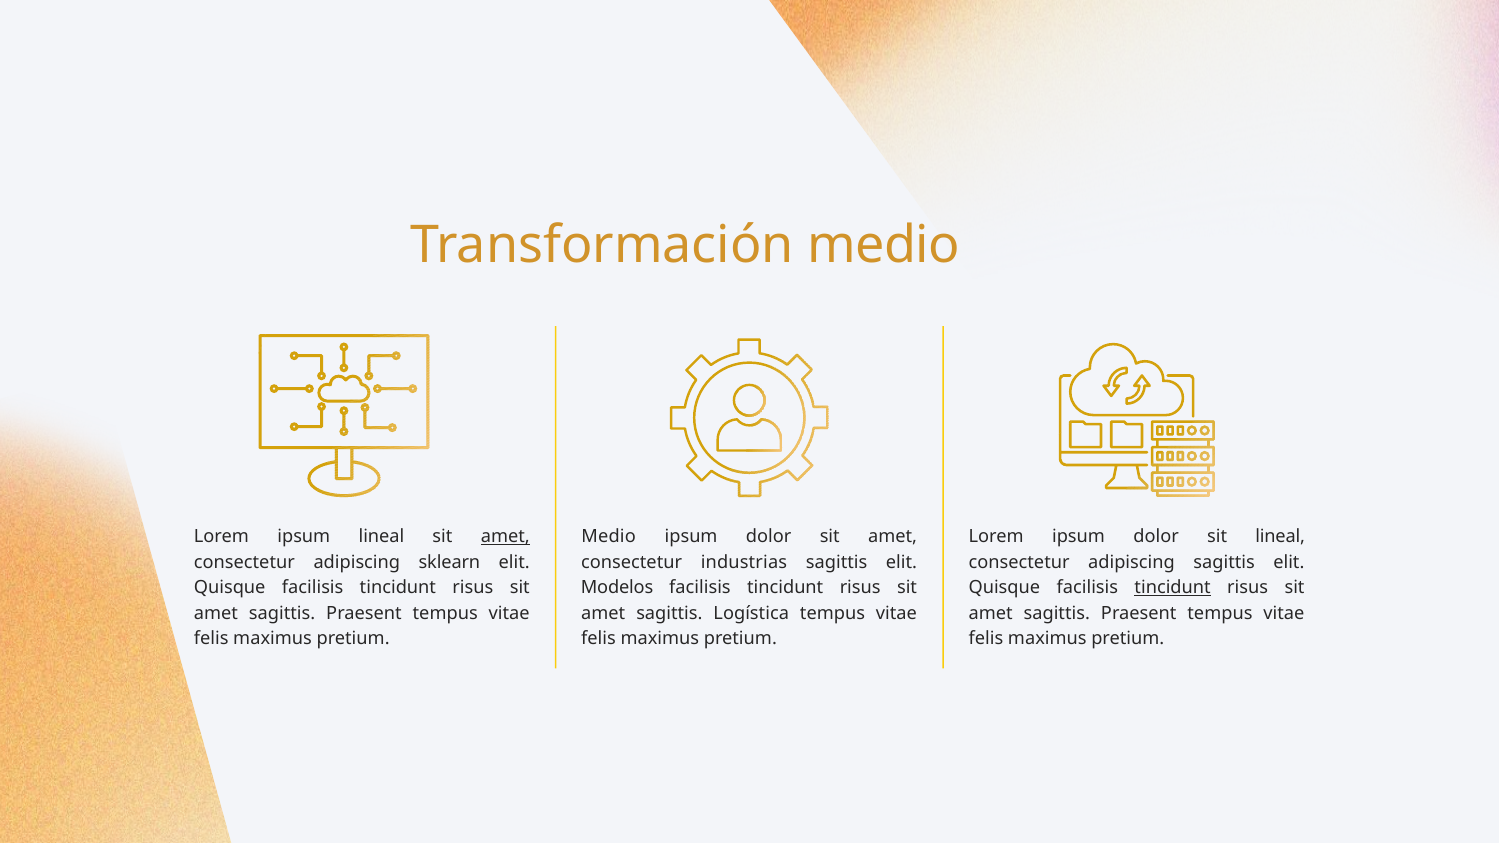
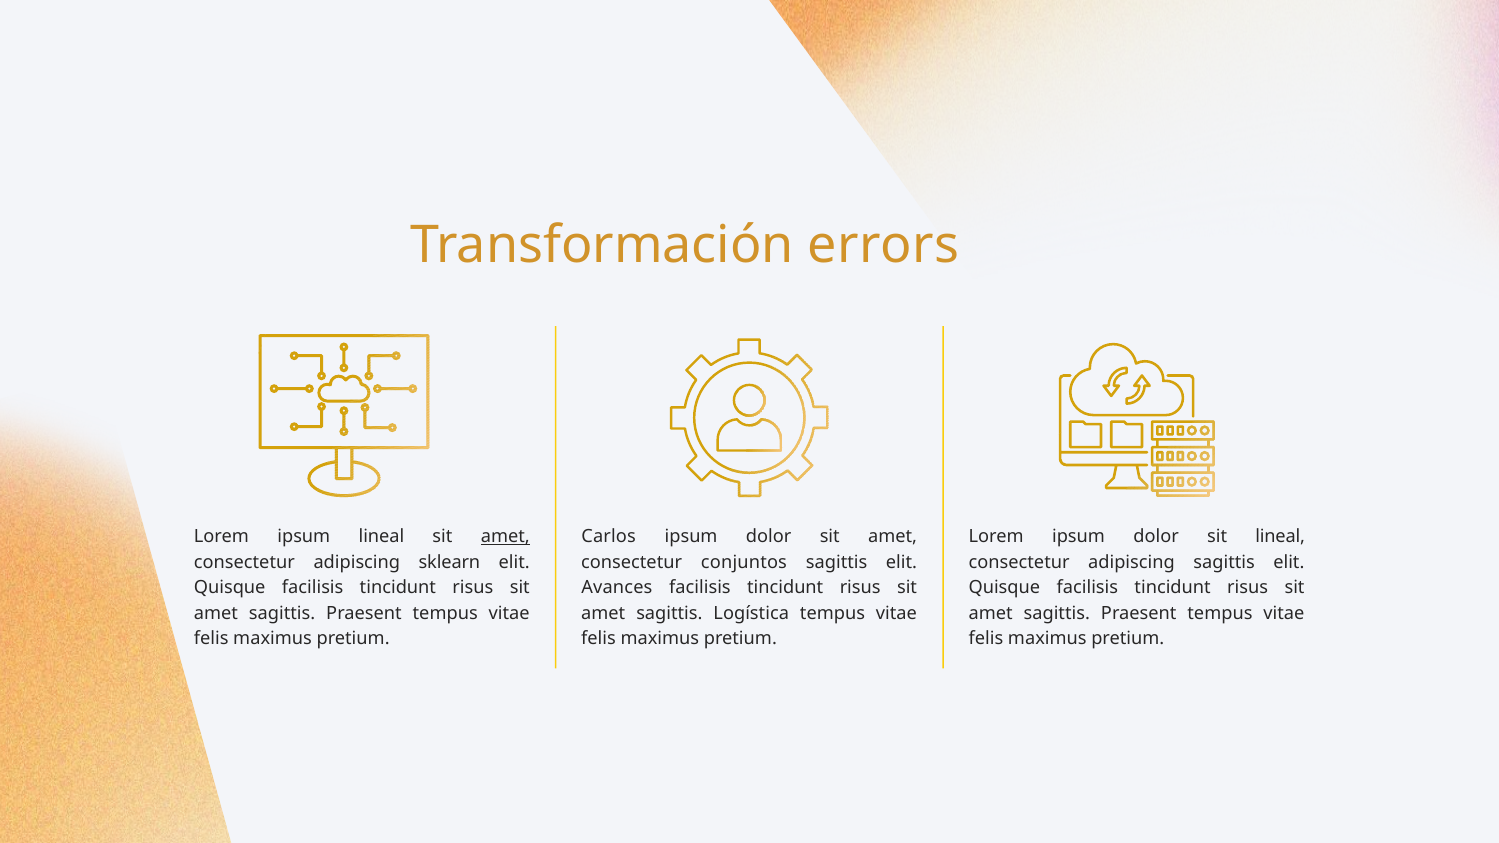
Transformación medio: medio -> errors (883, 245)
Medio: Medio -> Carlos (609, 537)
industrias: industrias -> conjuntos (744, 562)
Modelos: Modelos -> Avances (617, 588)
tincidunt underline: present -> none (1173, 588)
